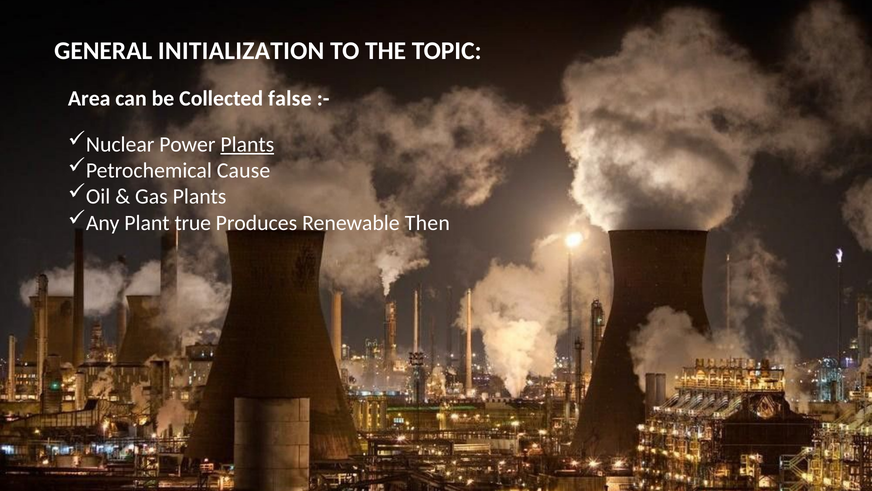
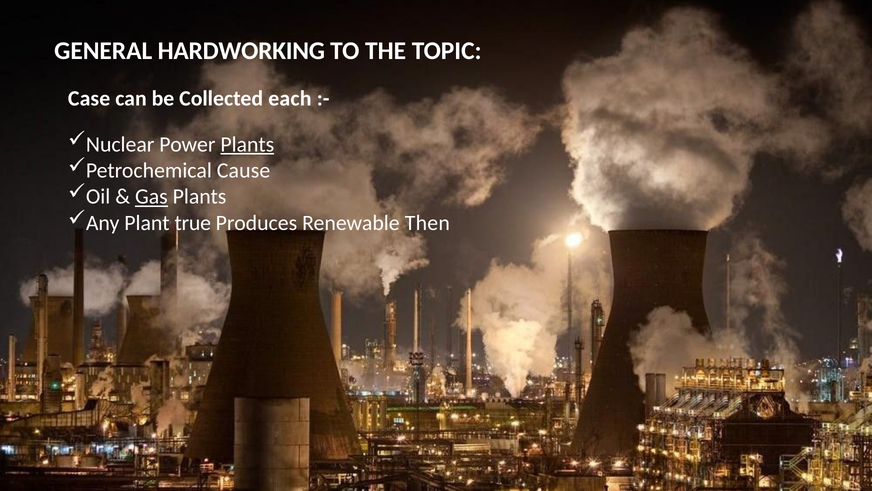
INITIALIZATION: INITIALIZATION -> HARDWORKING (241, 51)
Area: Area -> Case (89, 99)
false: false -> each (290, 99)
Gas underline: none -> present (151, 197)
